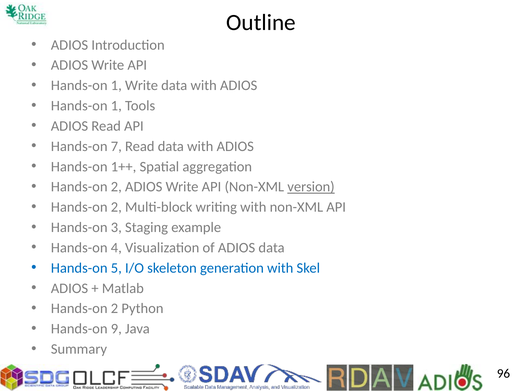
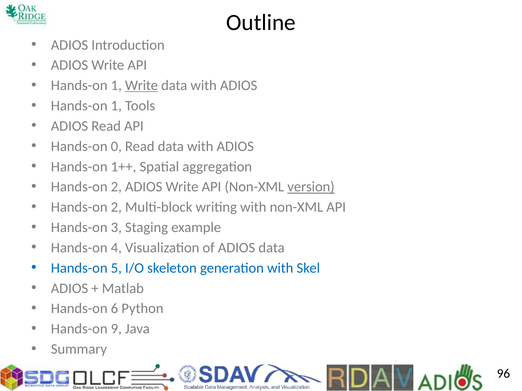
Write underline: none -> present (142, 86)
7: 7 -> 0 (116, 146)
2: 2 -> 6 (114, 309)
